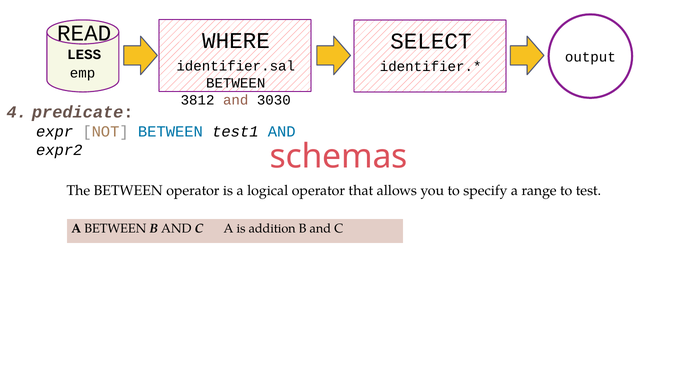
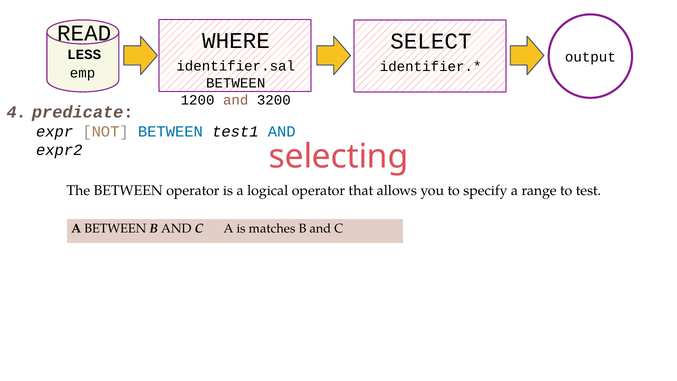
3812: 3812 -> 1200 (198, 100)
3030: 3030 -> 3200 (274, 100)
schemas: schemas -> selecting (339, 156)
addition: addition -> matches (272, 228)
